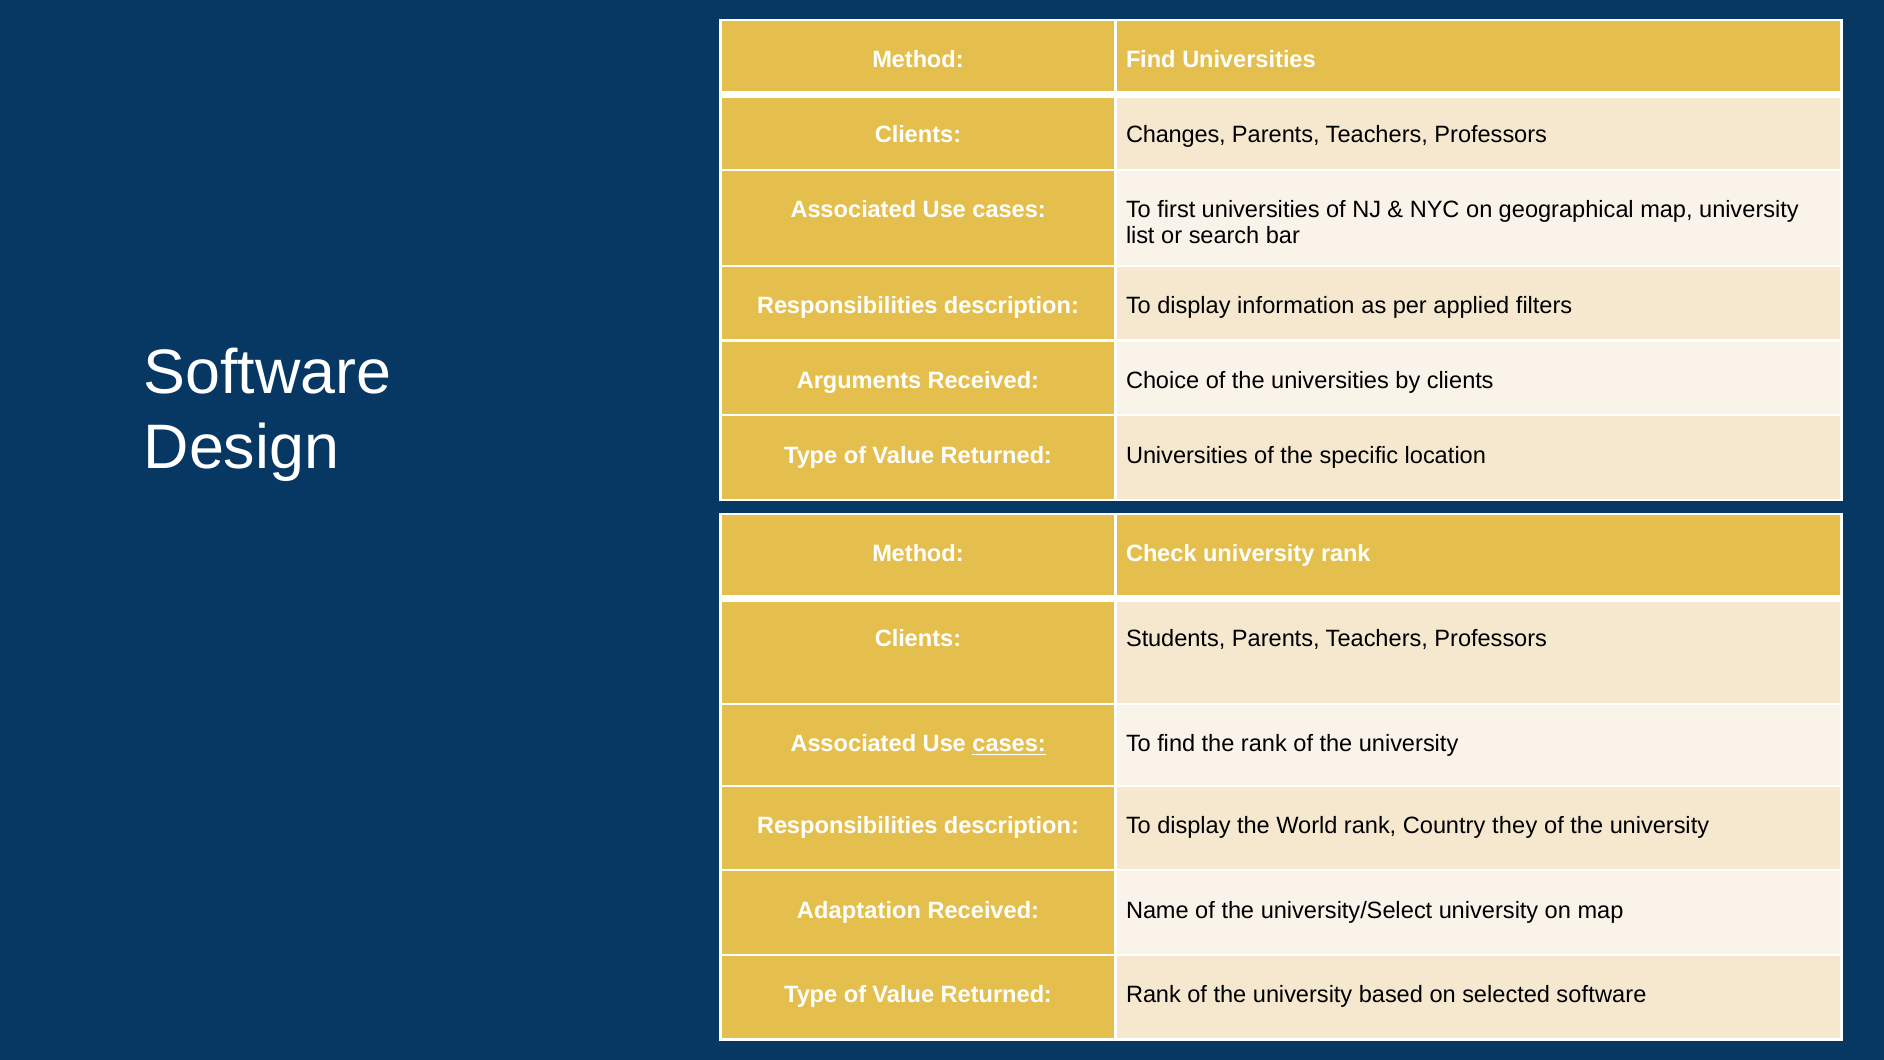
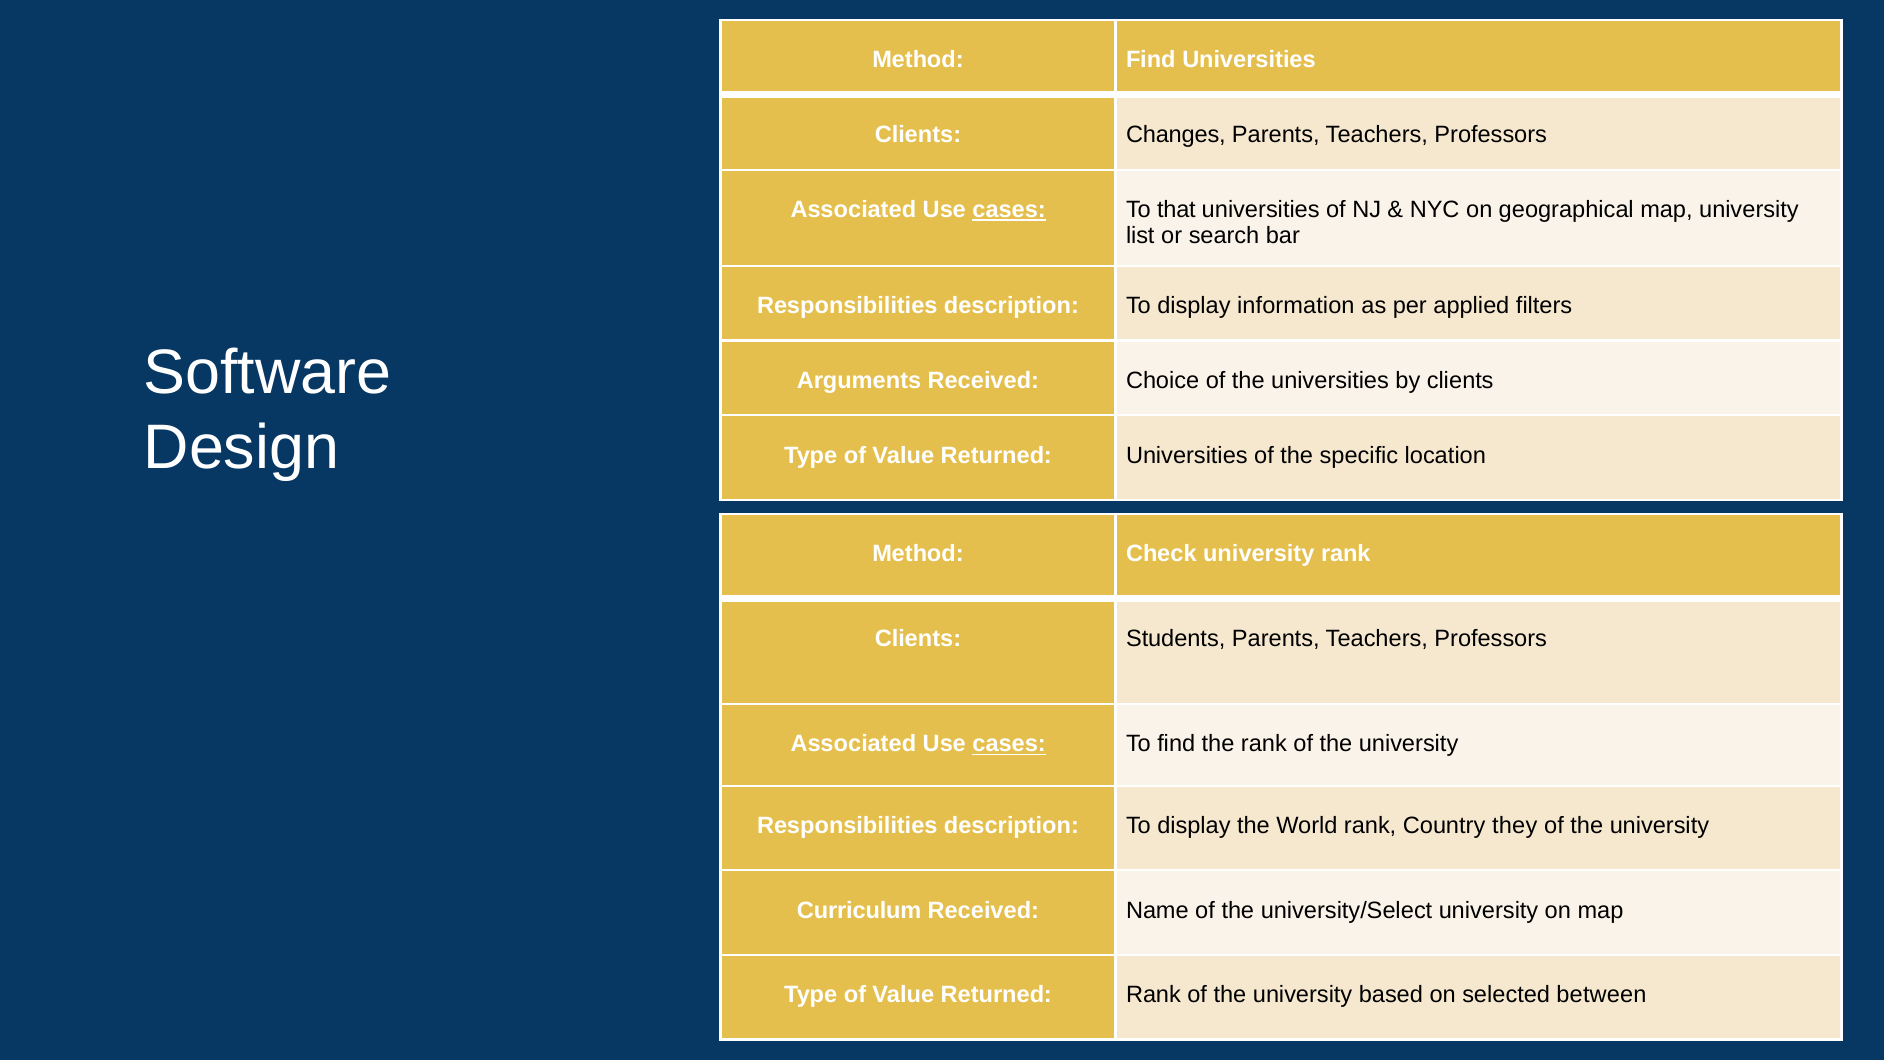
cases underline: none -> present (1009, 210)
first: first -> that (1176, 210)
Adaptation: Adaptation -> Curriculum (859, 910)
selected software: software -> between (1602, 995)
